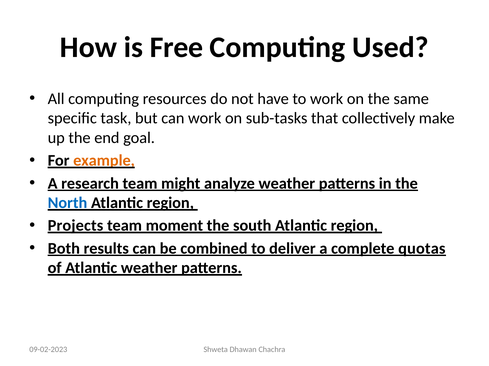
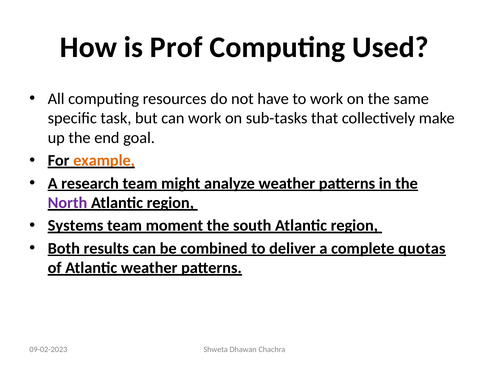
Free: Free -> Prof (176, 47)
North colour: blue -> purple (68, 203)
Projects: Projects -> Systems (76, 226)
